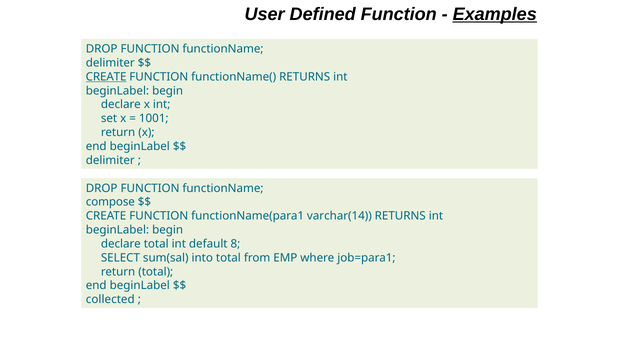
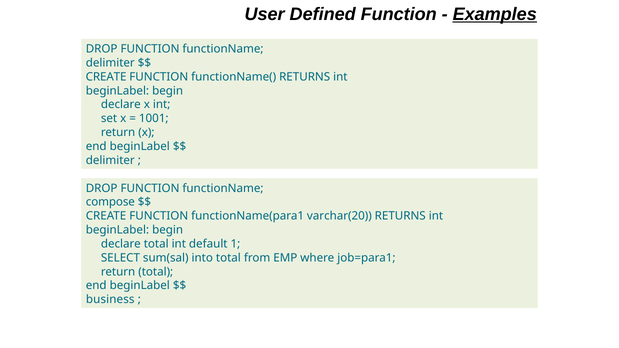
CREATE underline: present -> none (106, 77)
varchar(14: varchar(14 -> varchar(20 (339, 216)
8: 8 -> 1 (235, 244)
collected: collected -> business (110, 300)
